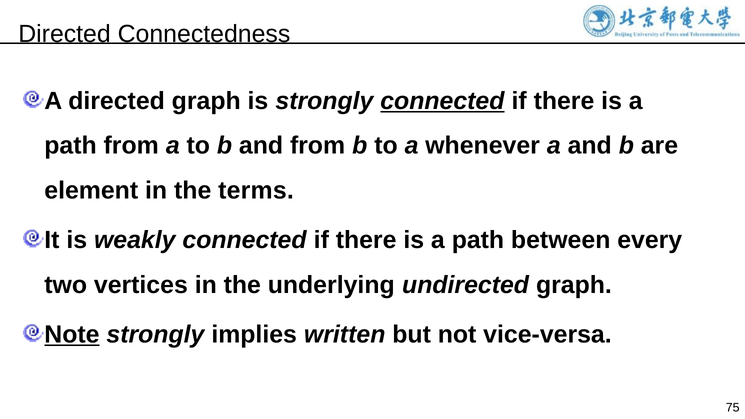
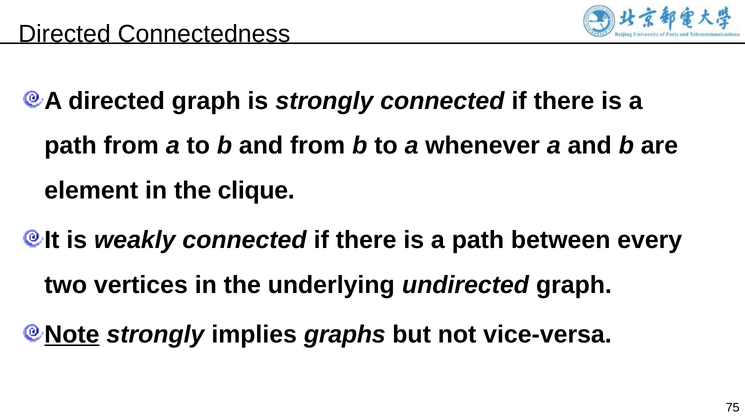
connected underline: present -> none (442, 101)
terms: terms -> clique (256, 190)
written: written -> graphs (345, 335)
